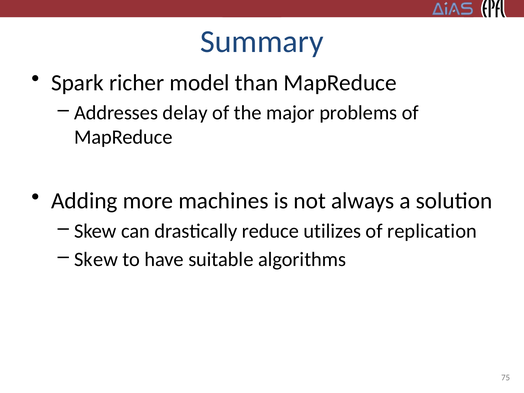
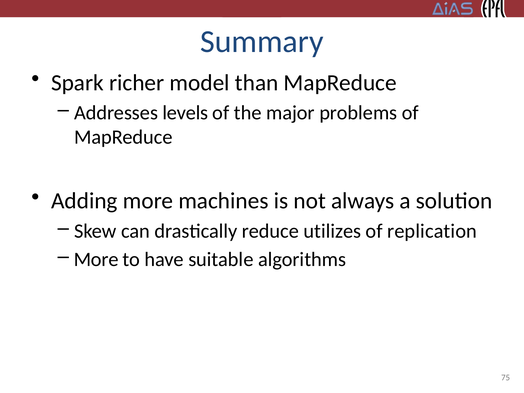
delay: delay -> levels (185, 113)
Skew: Skew -> More (96, 260)
